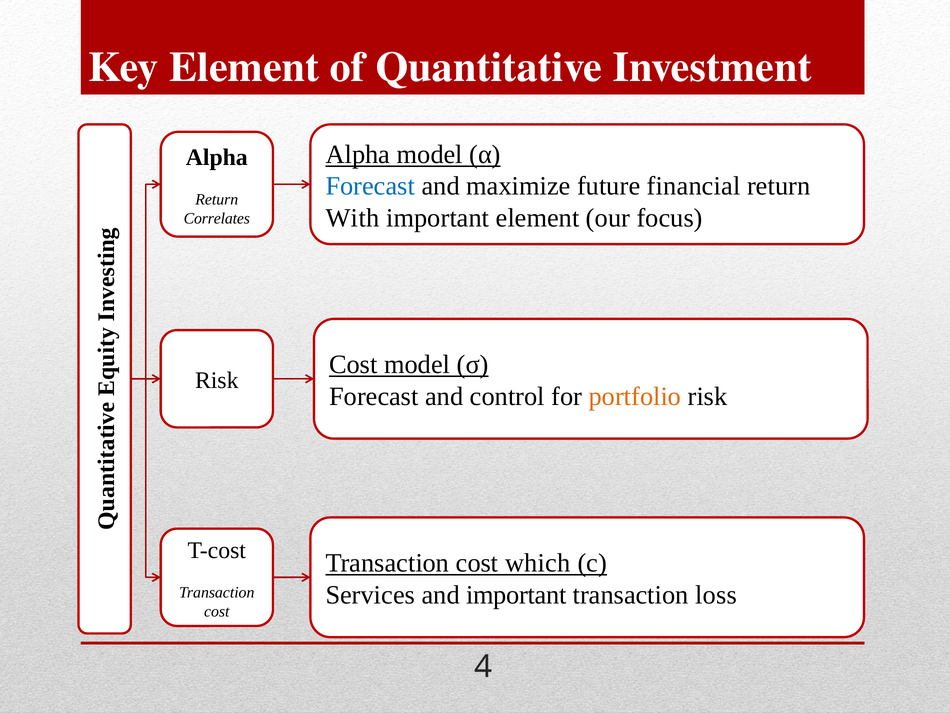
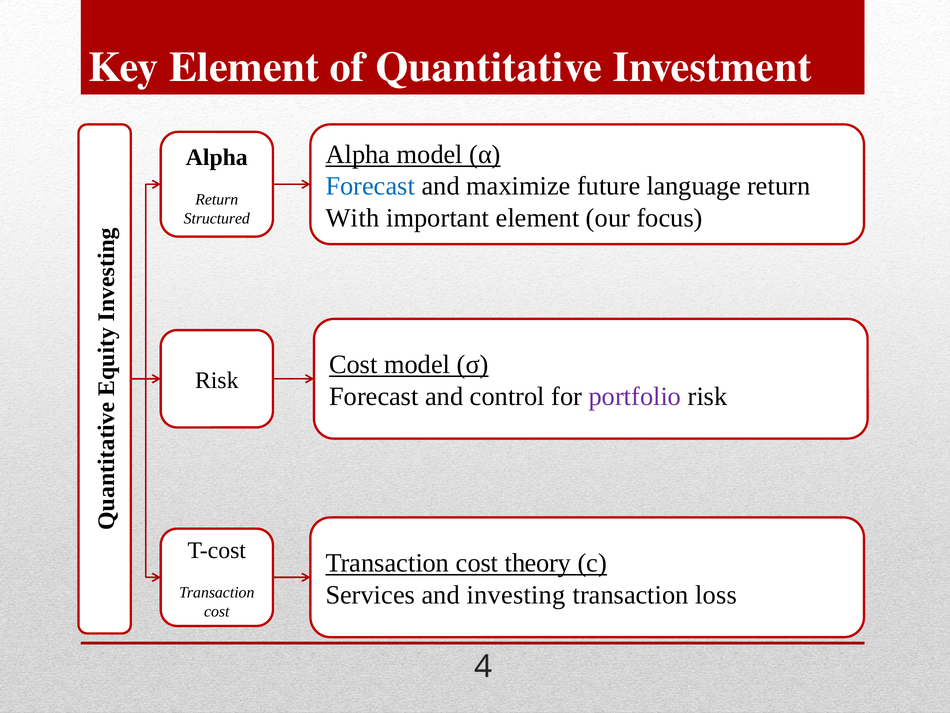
financial: financial -> language (694, 186)
Correlates: Correlates -> Structured (217, 218)
portfolio colour: orange -> purple (635, 396)
which: which -> theory (538, 563)
and important: important -> investing (516, 595)
